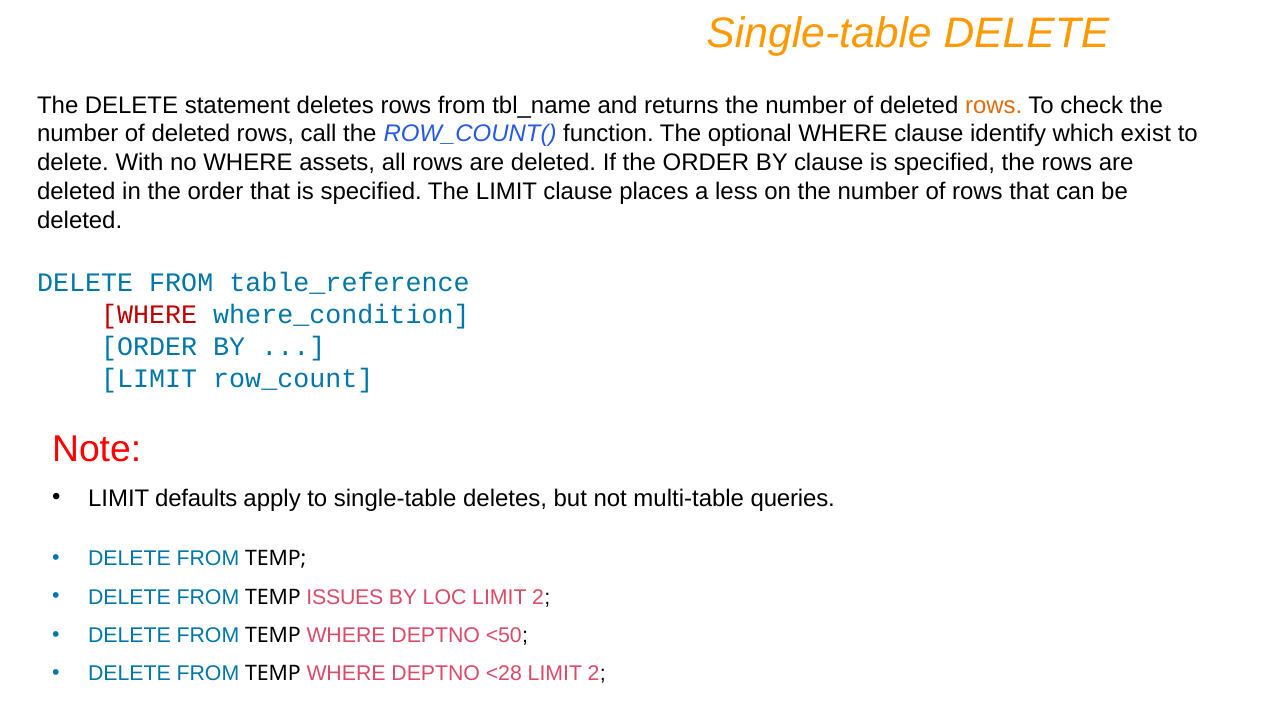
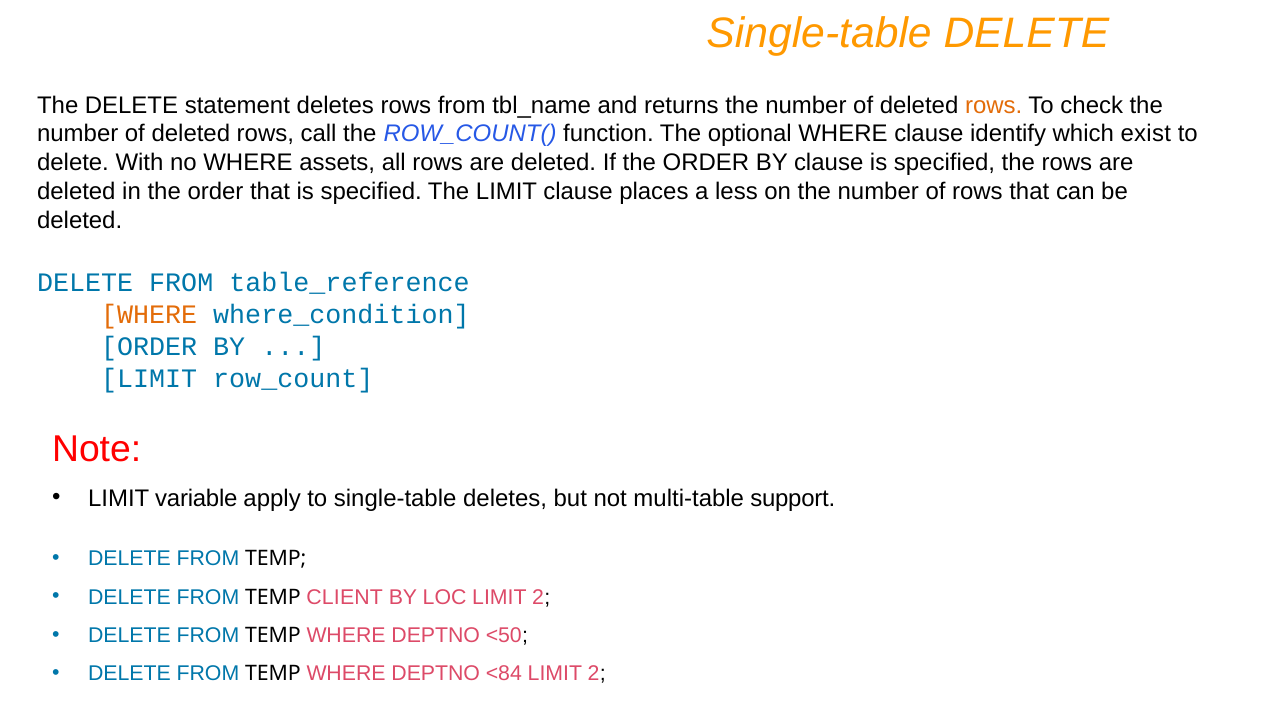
WHERE colour: red -> orange (149, 315)
defaults: defaults -> variable (196, 498)
queries: queries -> support (793, 498)
ISSUES: ISSUES -> CLIENT (345, 597)
<28: <28 -> <84 (504, 674)
